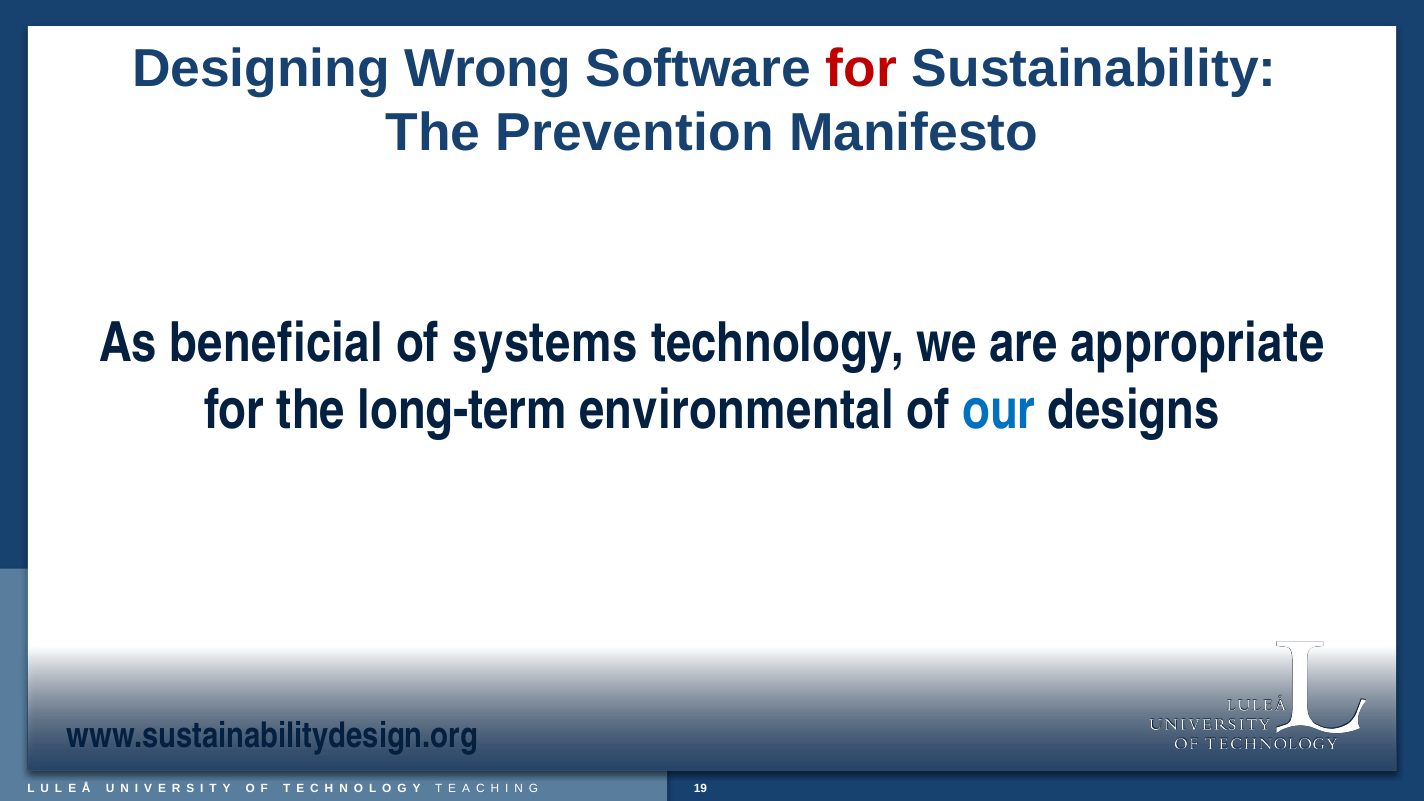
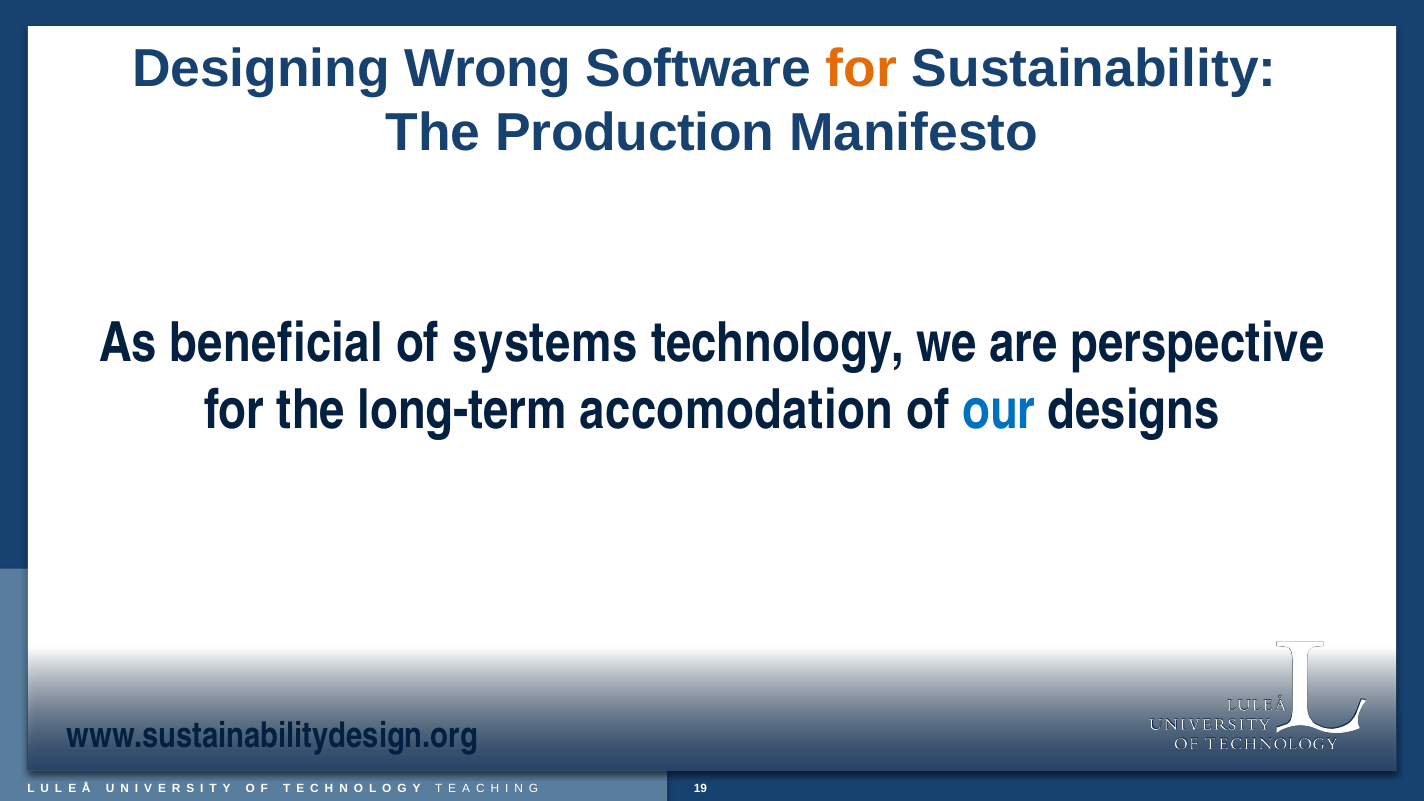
for colour: red -> orange (861, 69)
Prevention: Prevention -> Production (635, 133)
appropriate: appropriate -> perspective (1197, 344)
environmental: environmental -> accomodation (736, 410)
